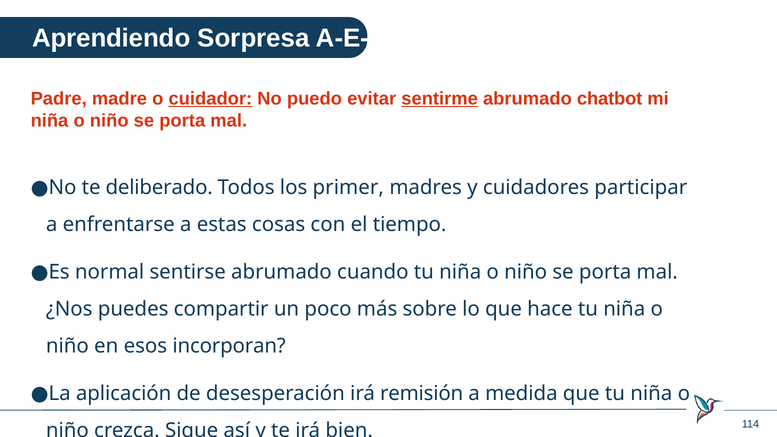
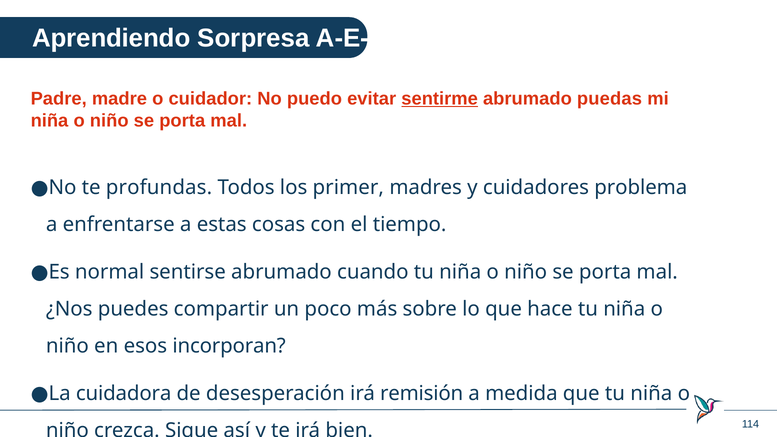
cuidador underline: present -> none (210, 99)
chatbot: chatbot -> puedas (609, 99)
deliberado: deliberado -> profundas (159, 188)
participar: participar -> problema (641, 188)
aplicación: aplicación -> cuidadora (124, 394)
